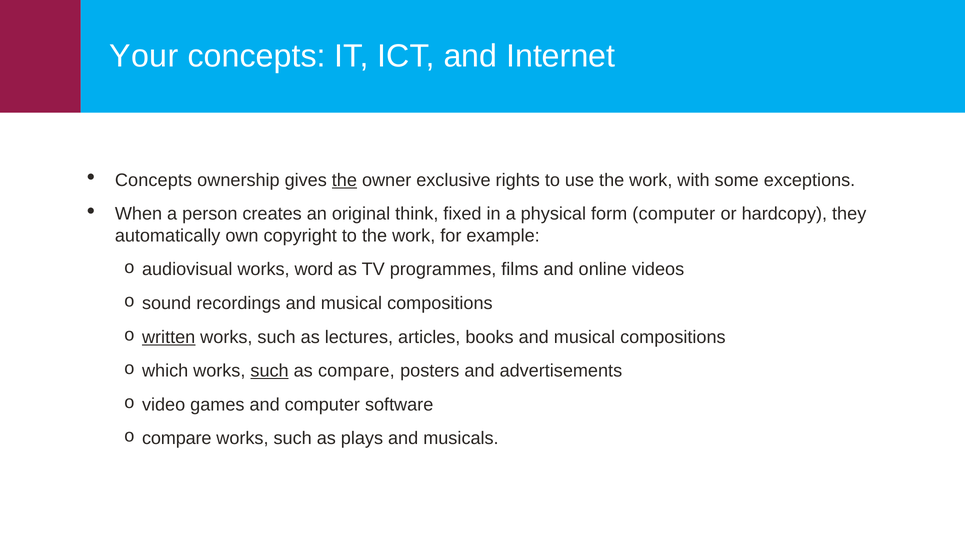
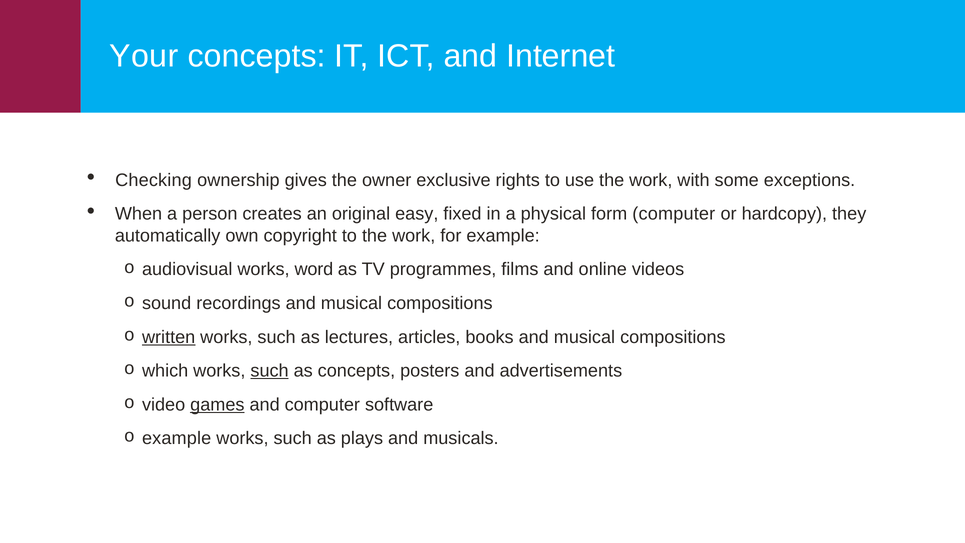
Concepts: Concepts -> Checking (153, 180)
the underline: present -> none (344, 180)
think: think -> easy (417, 214)
as compare: compare -> concepts (356, 371)
games underline: none -> present (217, 404)
compare: compare -> example (177, 438)
